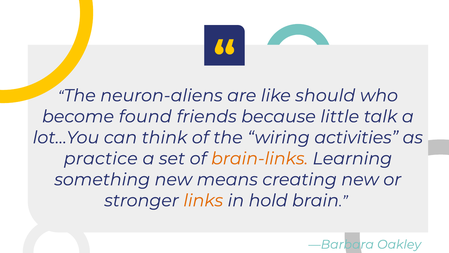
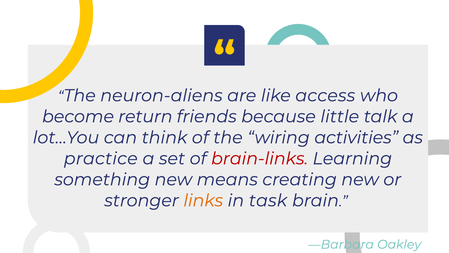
should: should -> access (325, 95)
found: found -> return (145, 116)
brain-links colour: orange -> red (260, 158)
hold: hold -> task (268, 200)
